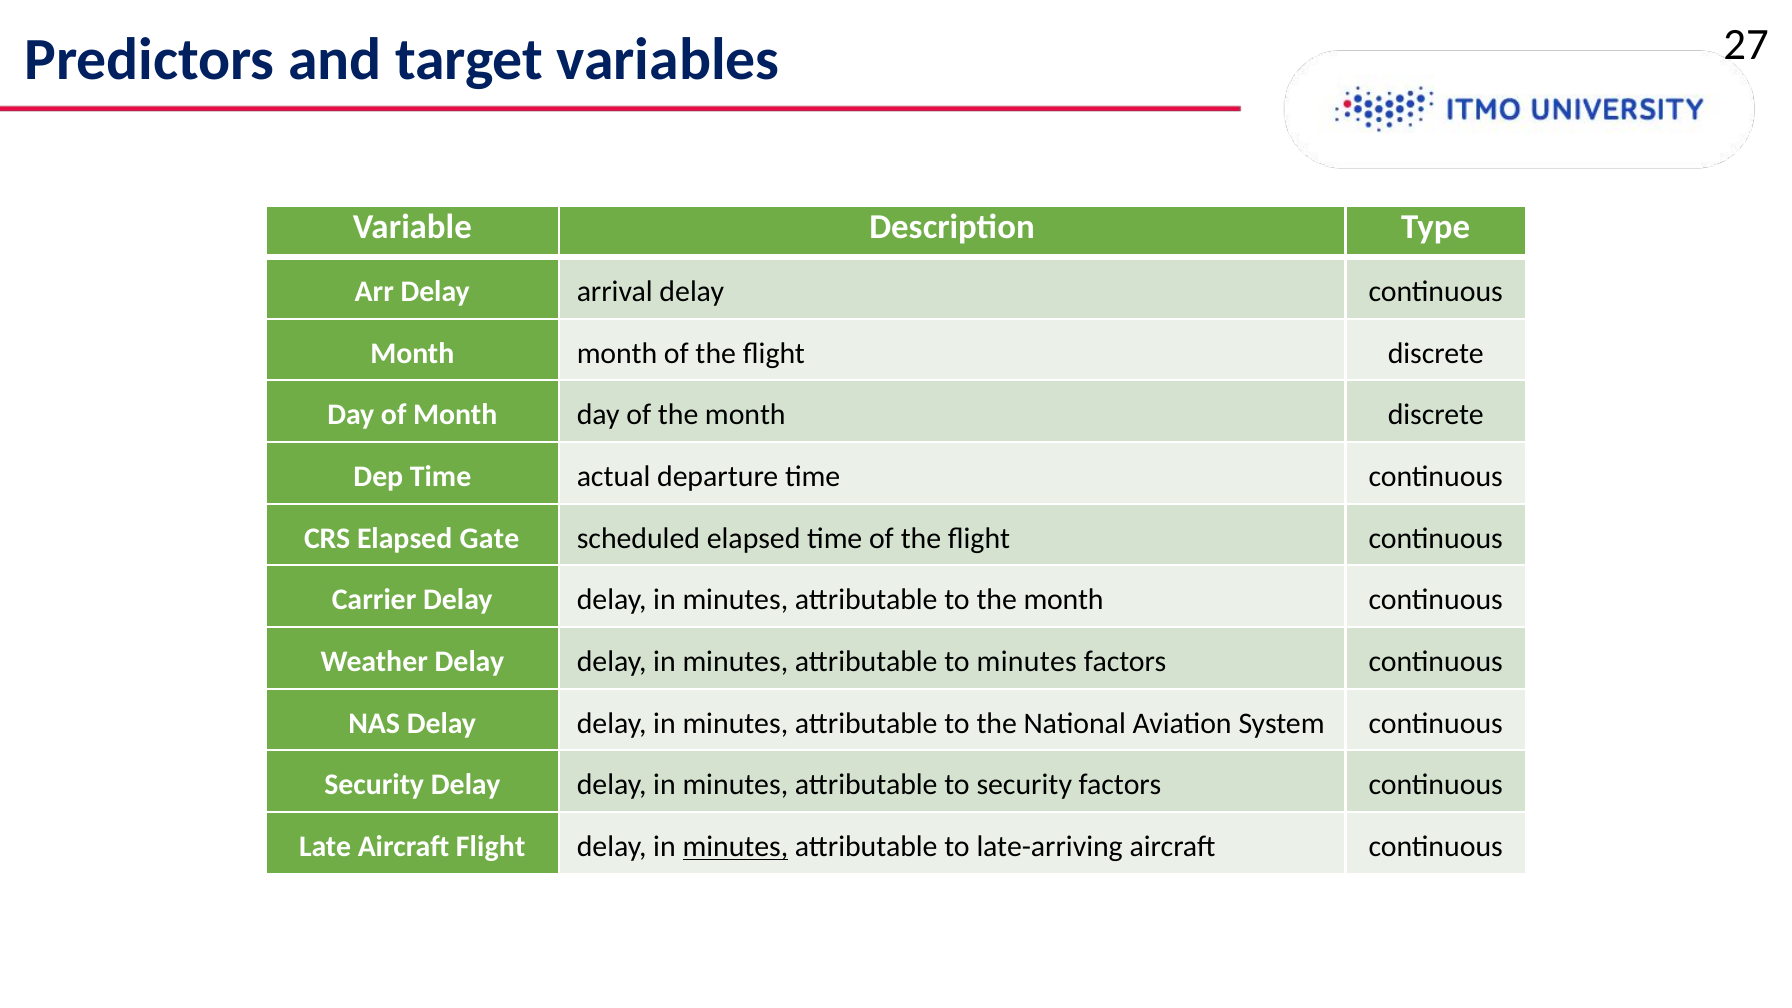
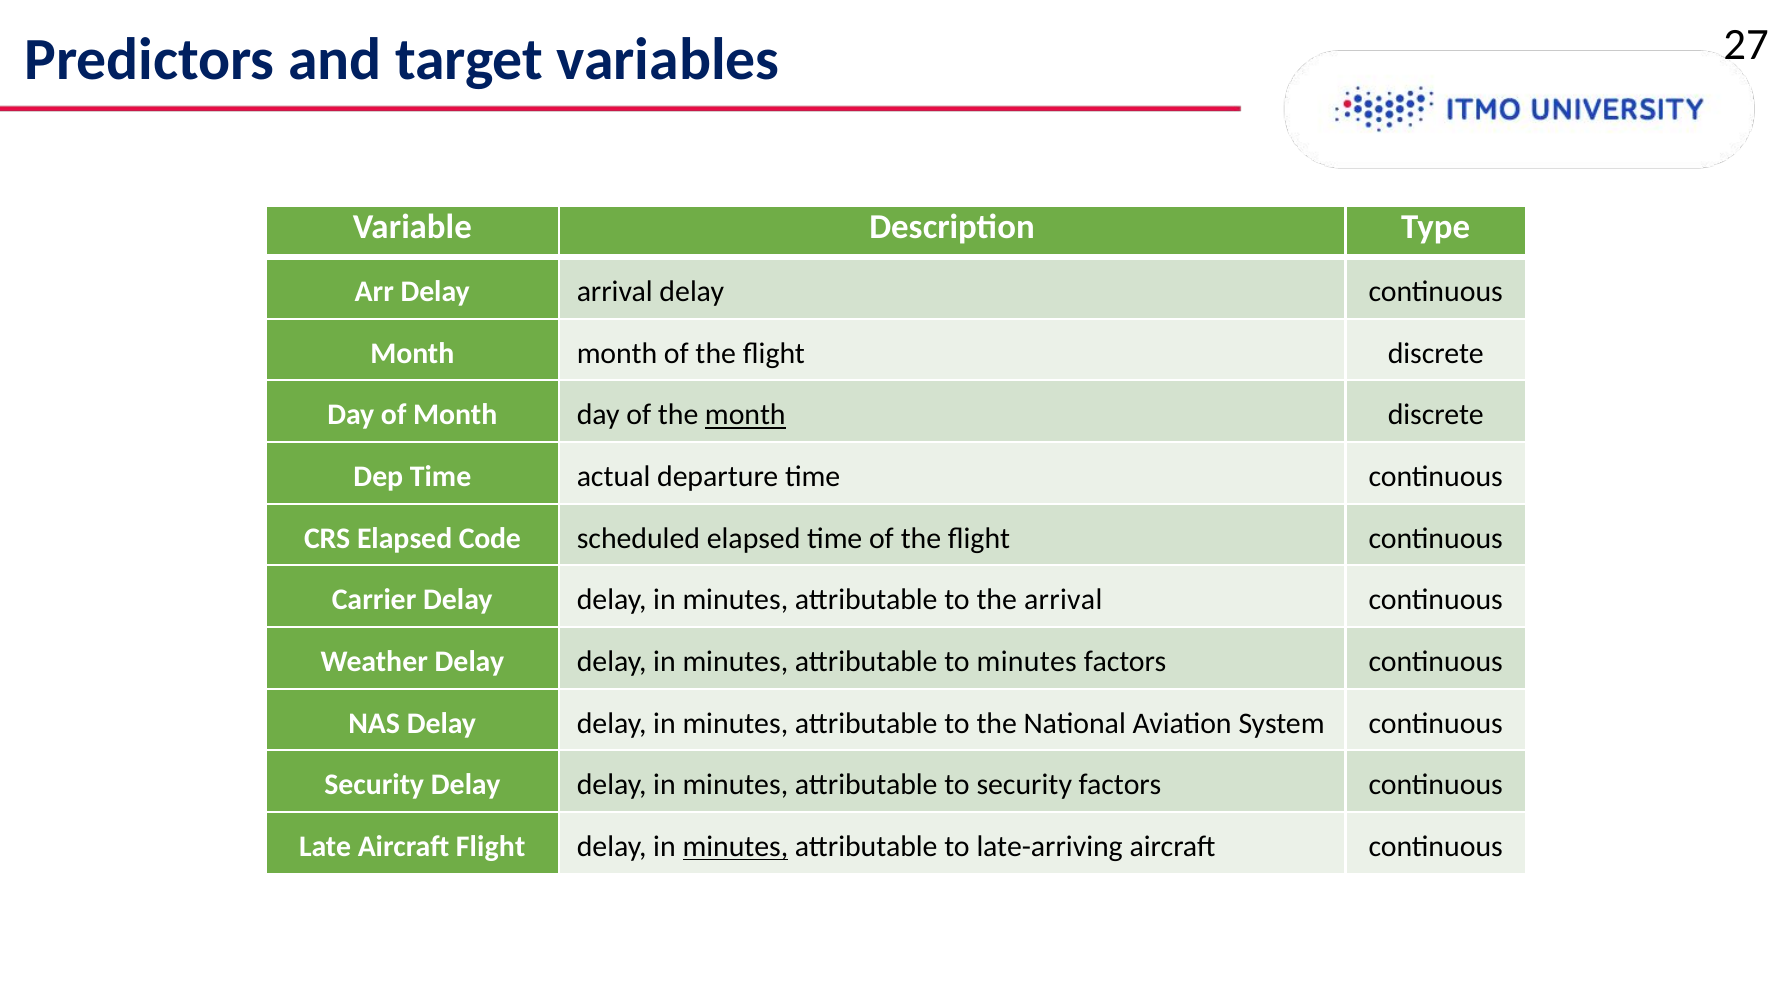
month underline: none -> present (745, 415)
Gate: Gate -> Code (490, 538)
to the month: month -> arrival (1063, 600)
